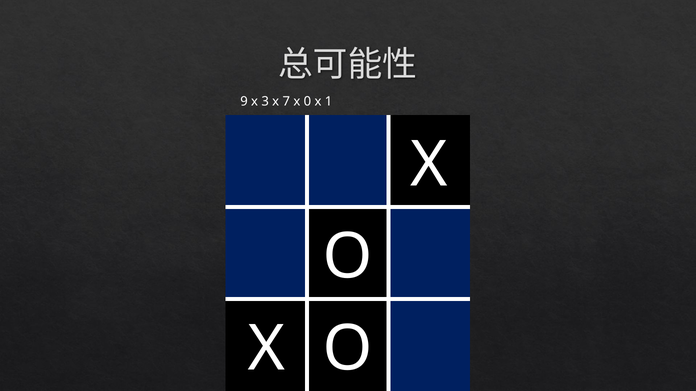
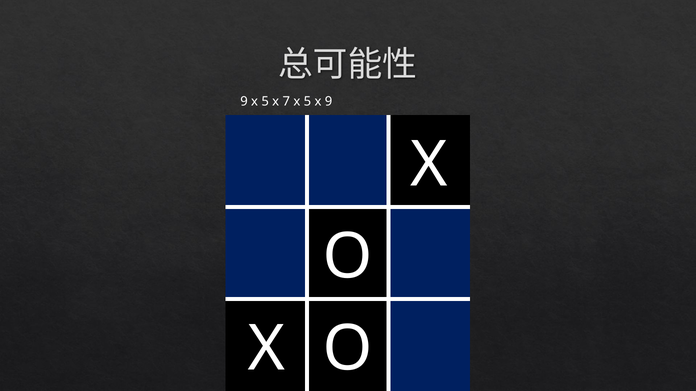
9 x 3: 3 -> 5 (265, 101)
7 x 0: 0 -> 5 (307, 101)
x 1: 1 -> 9 (329, 101)
